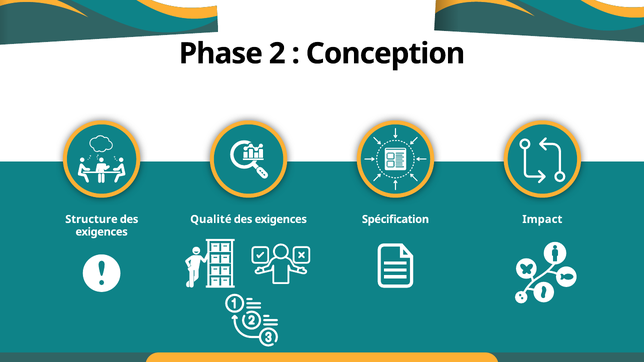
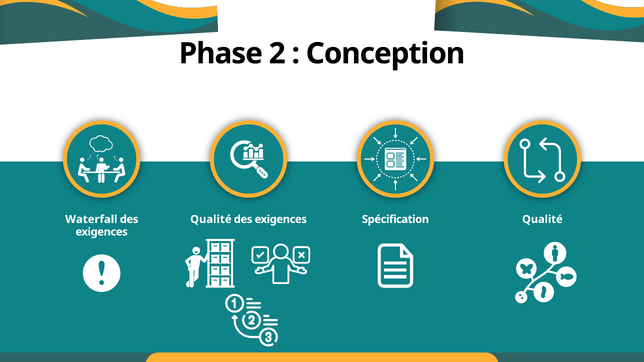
Structure: Structure -> Waterfall (91, 219)
Spécification Impact: Impact -> Qualité (542, 219)
